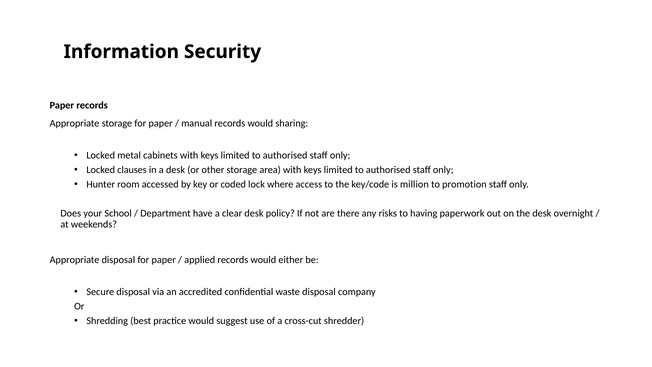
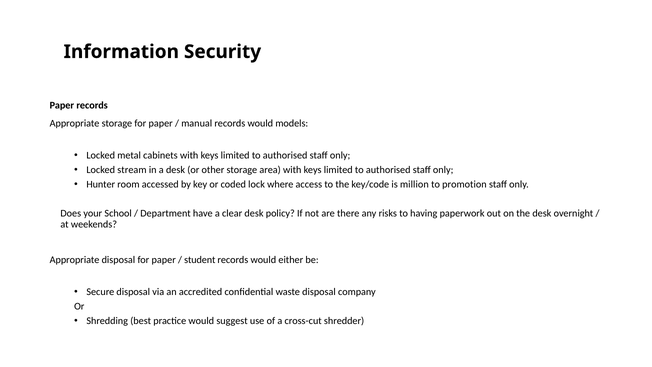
sharing: sharing -> models (292, 123)
clauses: clauses -> stream (132, 170)
applied: applied -> student (200, 260)
